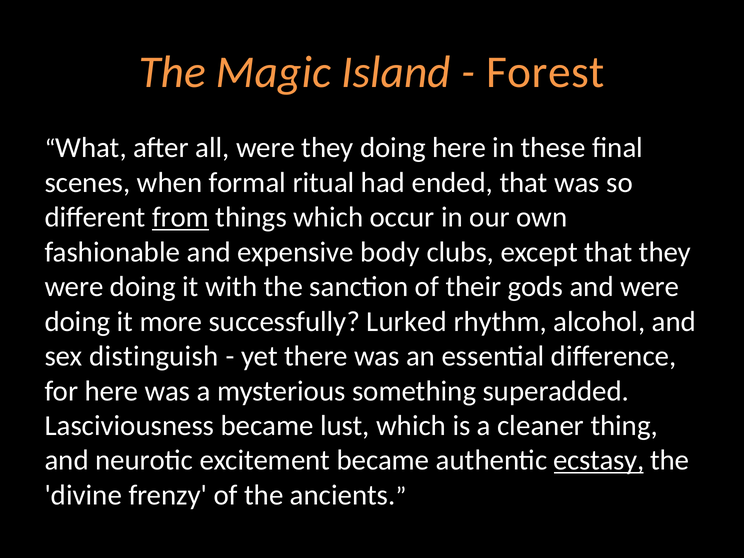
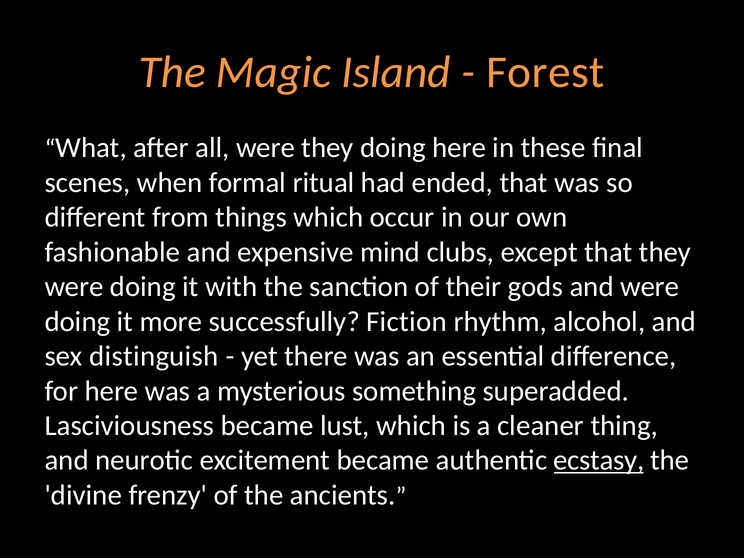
from underline: present -> none (181, 217)
body: body -> mind (390, 252)
Lurked: Lurked -> Fiction (407, 321)
